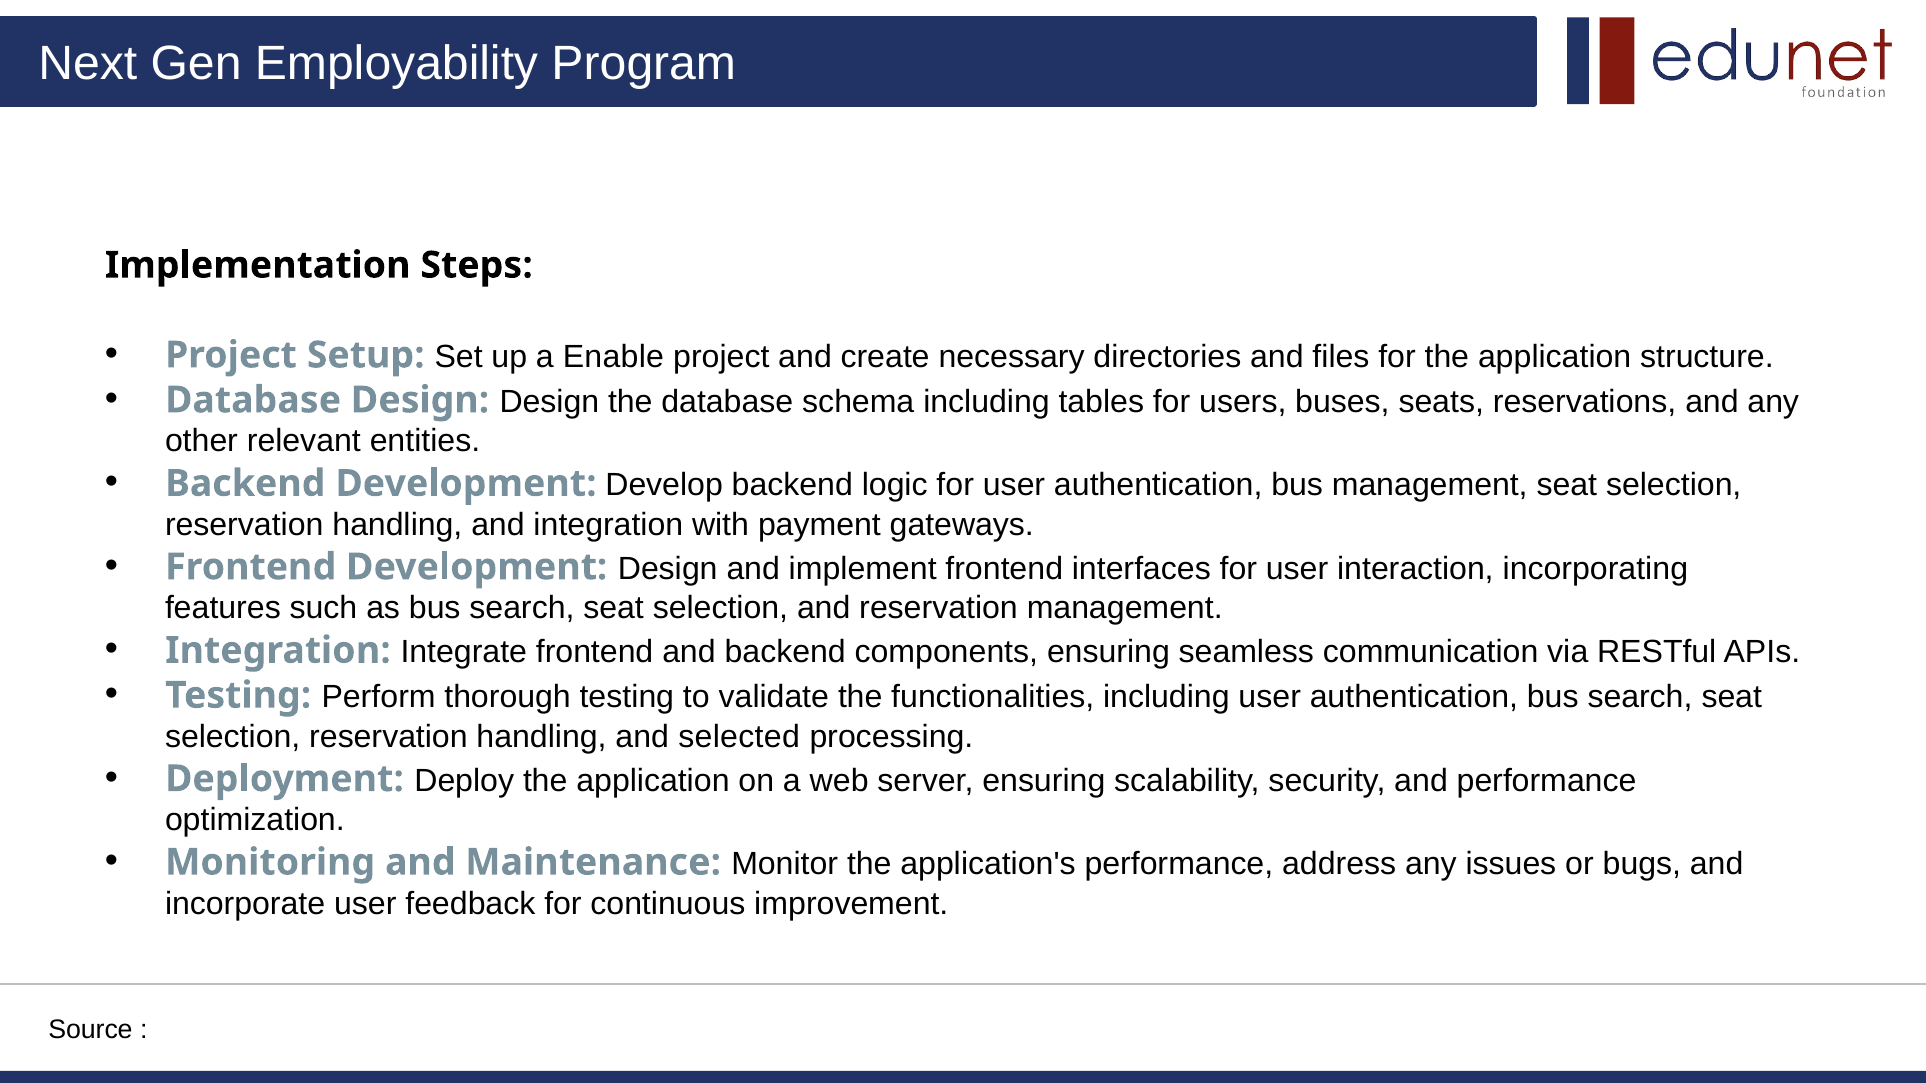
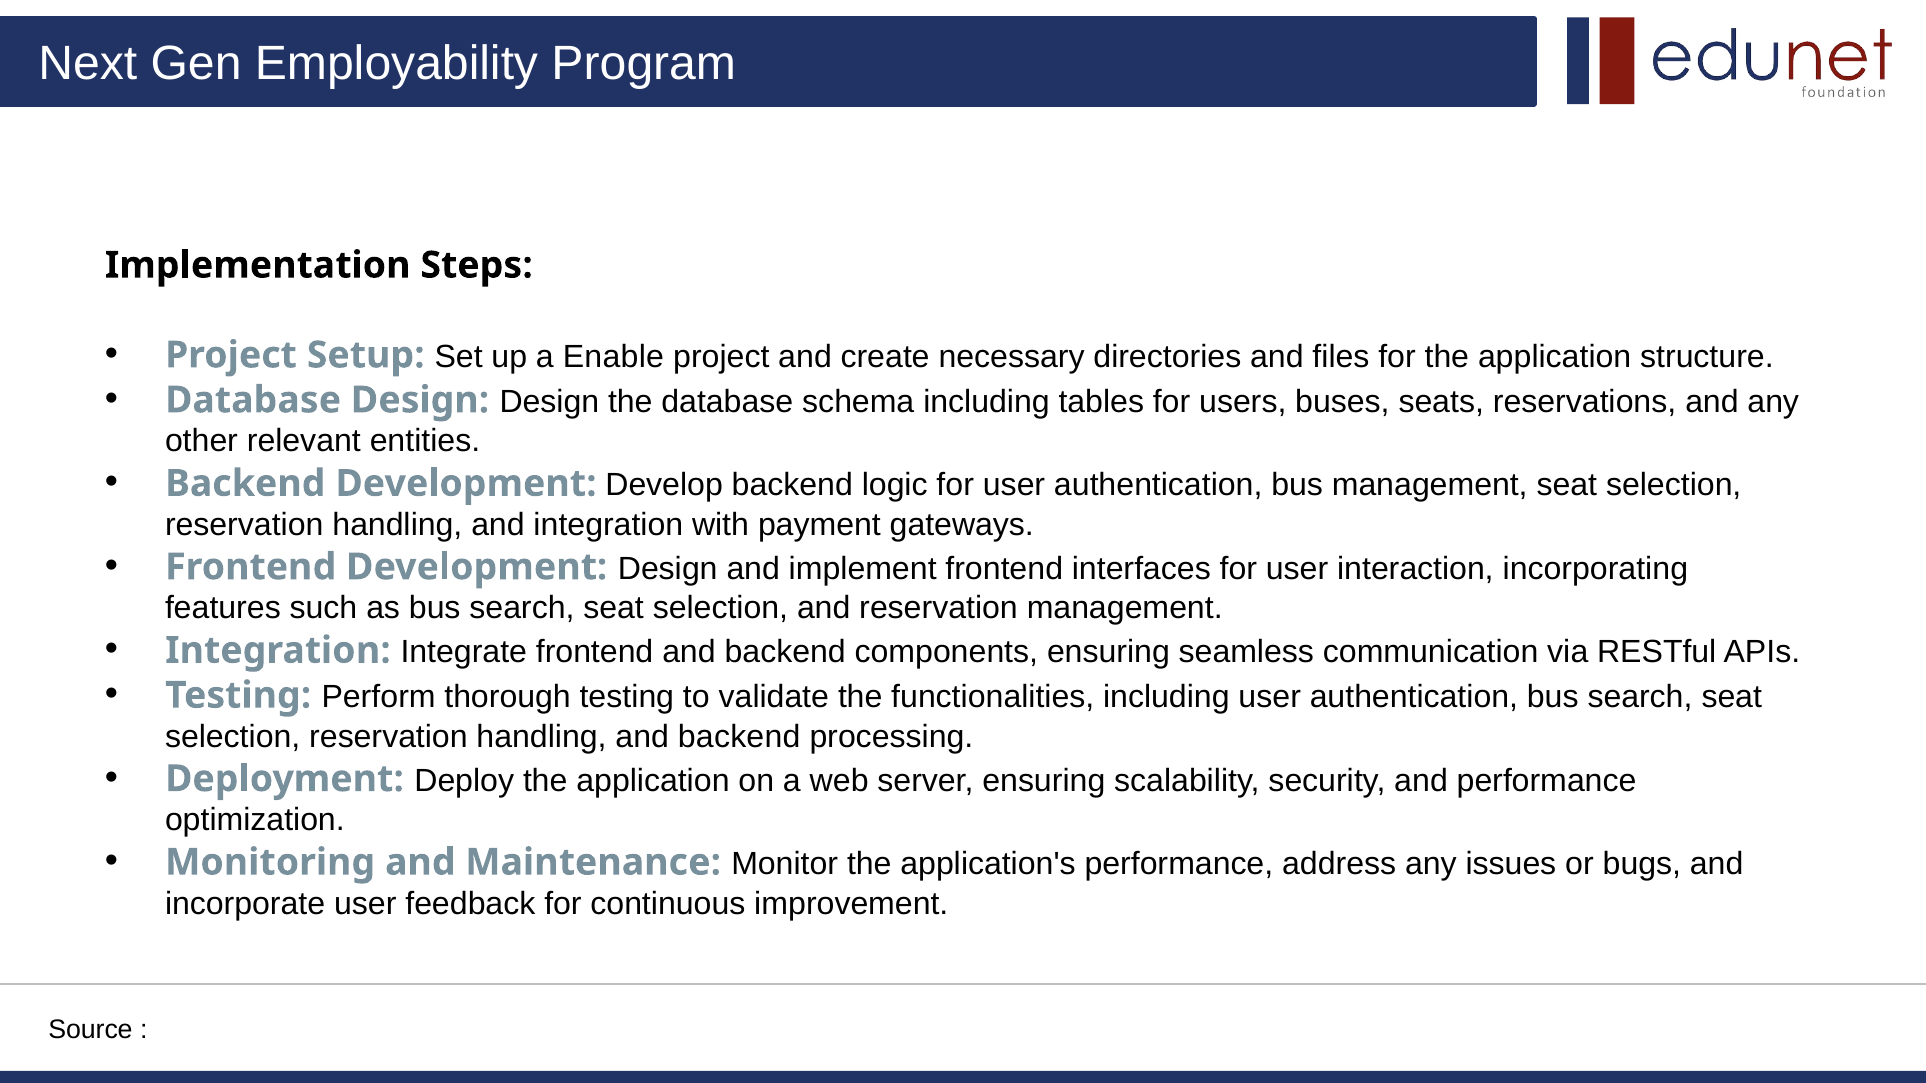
handling and selected: selected -> backend (739, 737)
